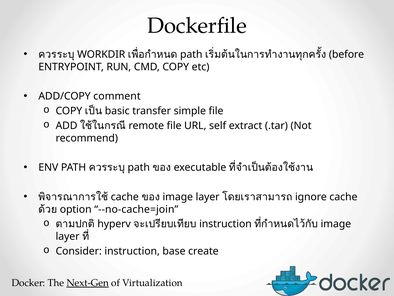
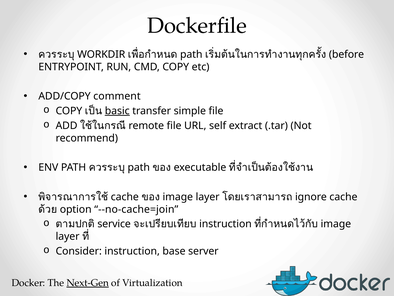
basic underline: none -> present (117, 111)
hyperv: hyperv -> service (114, 224)
create: create -> server (203, 251)
